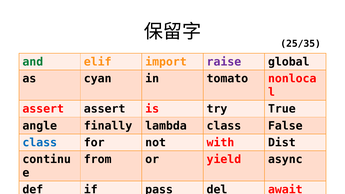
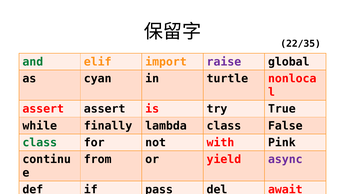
25/35: 25/35 -> 22/35 (301, 44)
tomato: tomato -> turtle (227, 79)
angle: angle -> while (40, 126)
class colour: blue -> green (40, 143)
Dist: Dist -> Pink (282, 143)
async colour: black -> purple (285, 159)
